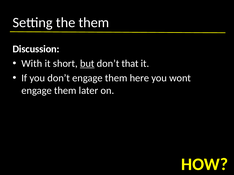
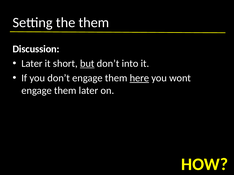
With: With -> Later (32, 64)
that: that -> into (130, 64)
here underline: none -> present (139, 78)
